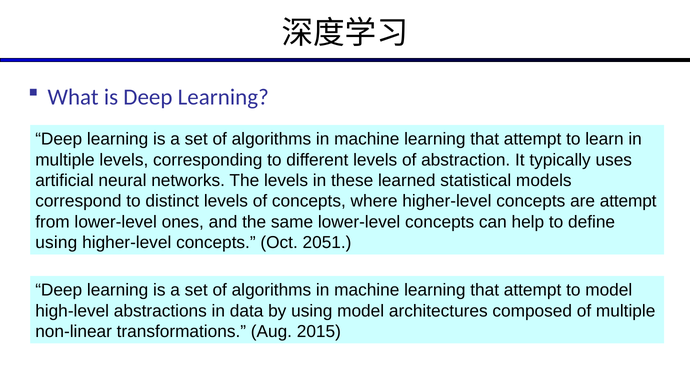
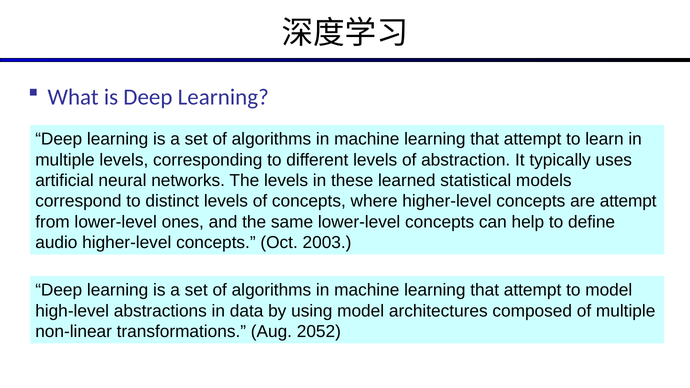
using: using -> audio (56, 243)
2051: 2051 -> 2003 (327, 243)
2015: 2015 -> 2052 (319, 332)
